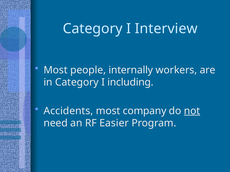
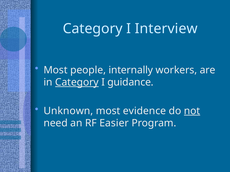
Category underline: none -> present (77, 83)
including: including -> guidance (130, 83)
Accidents: Accidents -> Unknown (68, 111)
company: company -> evidence (145, 111)
